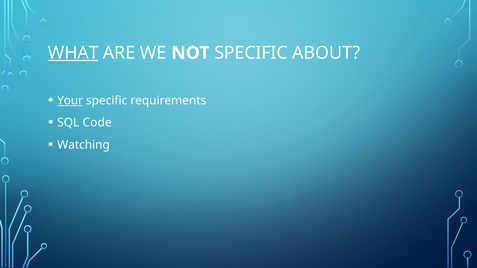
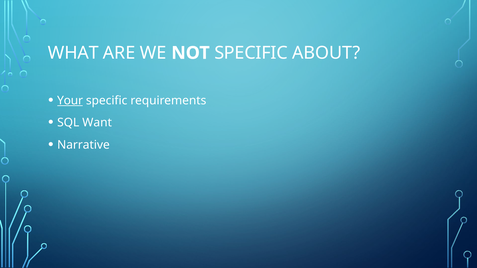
WHAT underline: present -> none (73, 53)
Code: Code -> Want (97, 123)
Watching: Watching -> Narrative (83, 145)
